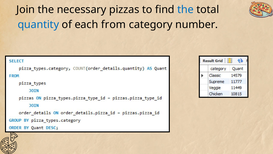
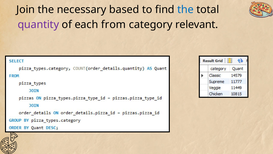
pizzas: pizzas -> based (124, 10)
quantity colour: blue -> purple (38, 25)
number: number -> relevant (197, 25)
